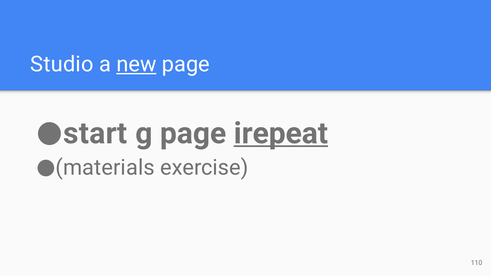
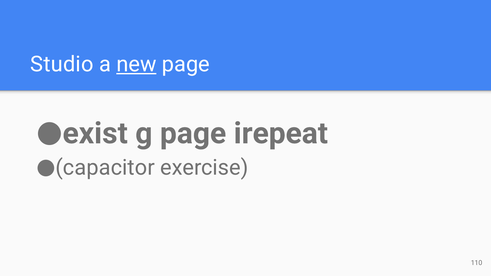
start: start -> exist (95, 133)
irepeat underline: present -> none (281, 133)
materials: materials -> capacitor (105, 168)
